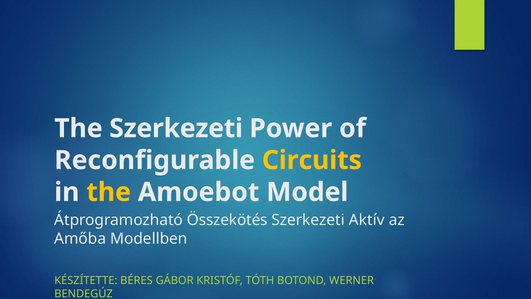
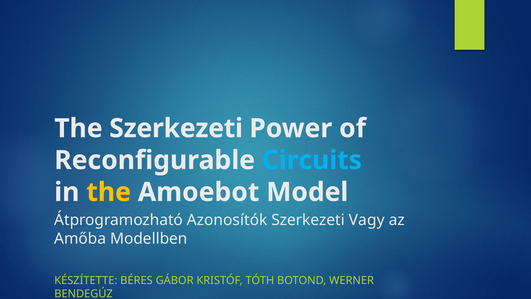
Circuits colour: yellow -> light blue (312, 160)
Összekötés: Összekötés -> Azonosítók (227, 220)
Aktív: Aktív -> Vagy (367, 220)
